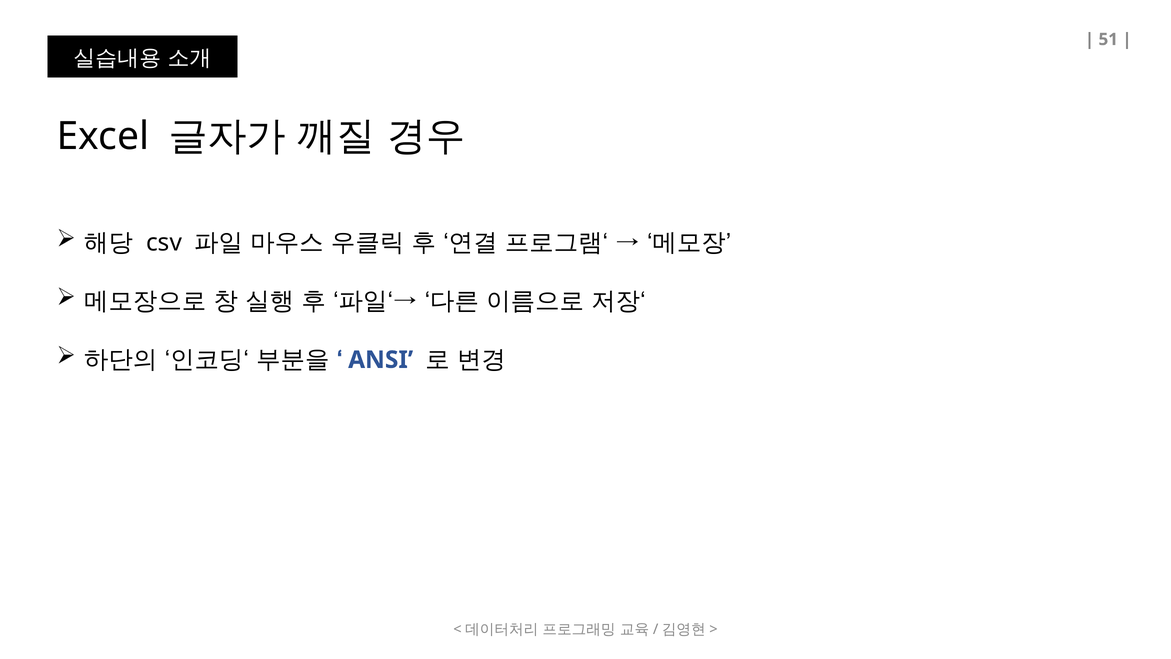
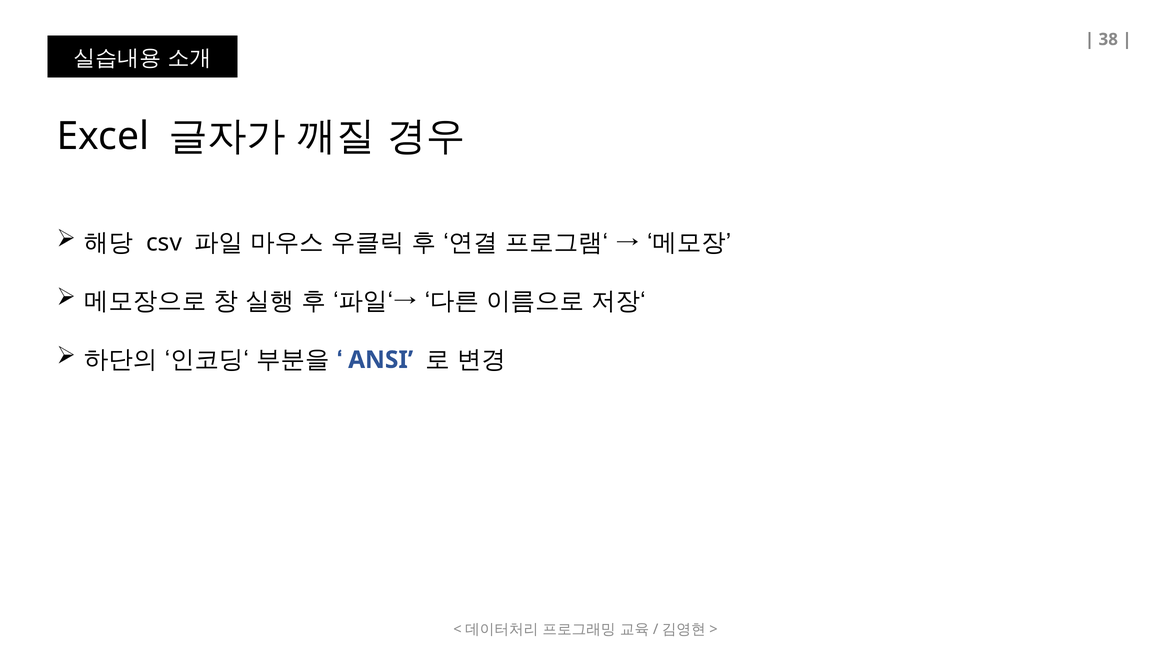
51: 51 -> 38 (1108, 39)
